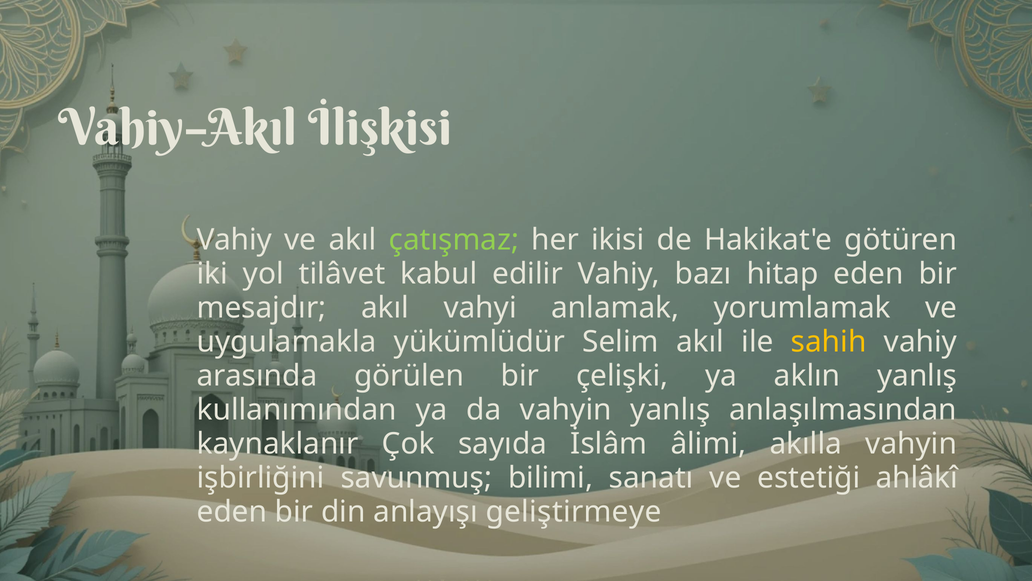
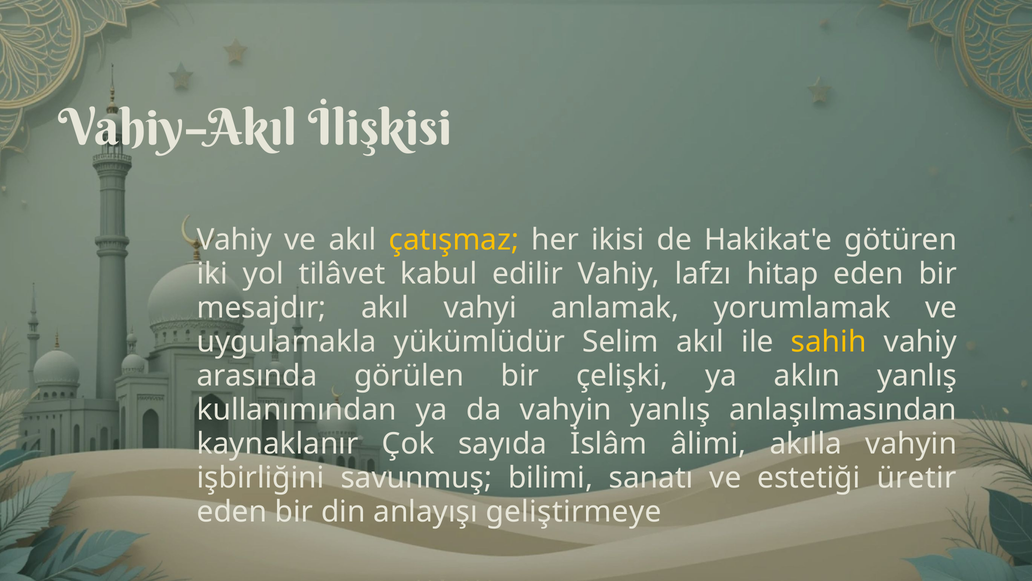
çatışmaz colour: light green -> yellow (454, 240)
bazı: bazı -> lafzı (703, 274)
ahlâkî: ahlâkî -> üretir (917, 478)
